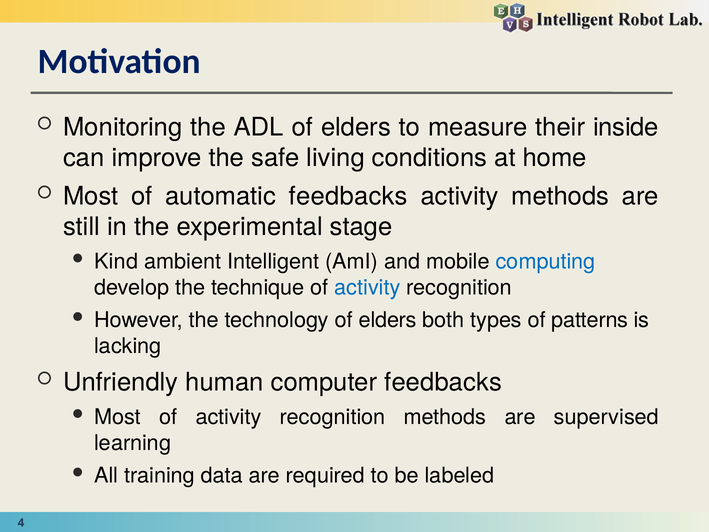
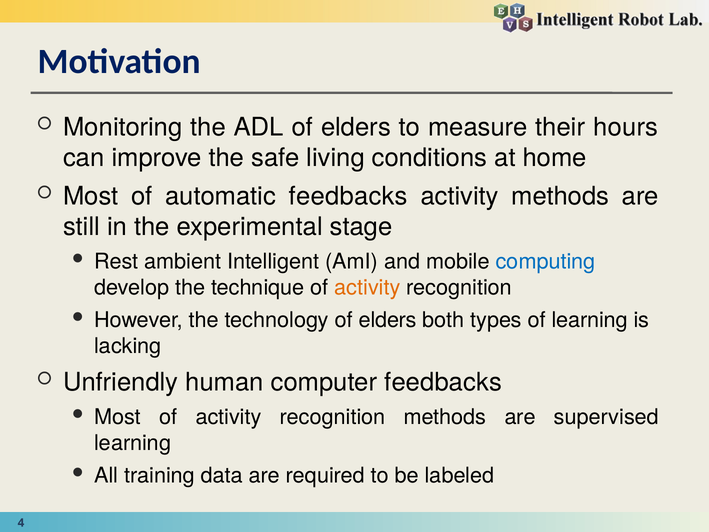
inside: inside -> hours (626, 127)
Kind: Kind -> Rest (116, 261)
activity colour: blue -> orange (367, 287)
of patterns: patterns -> learning (590, 320)
